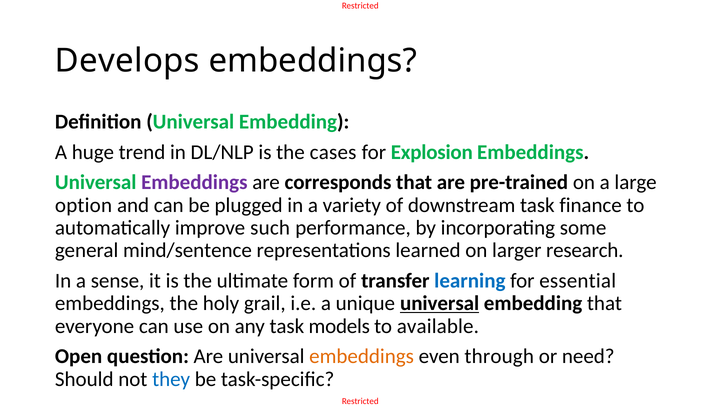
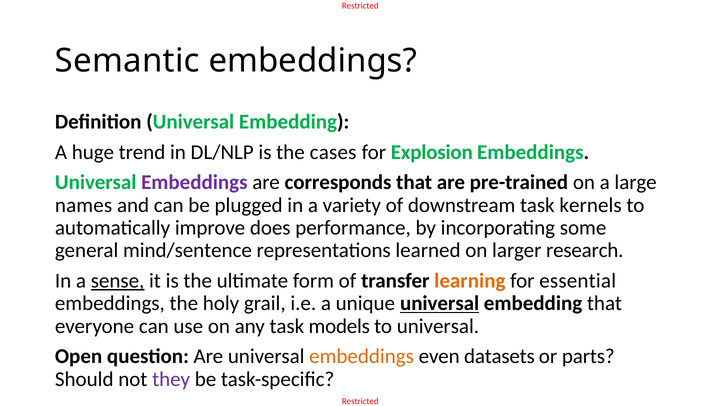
Develops: Develops -> Semantic (127, 61)
option: option -> names (84, 205)
finance: finance -> kernels (591, 205)
such: such -> does (270, 228)
sense underline: none -> present (118, 280)
learning colour: blue -> orange (470, 280)
to available: available -> universal (438, 326)
through: through -> datasets (499, 356)
need: need -> parts (588, 356)
they colour: blue -> purple (171, 379)
